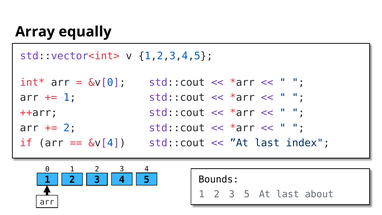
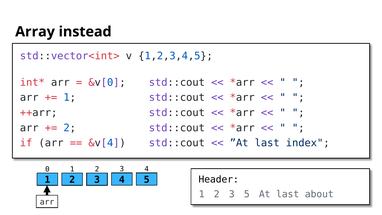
equally: equally -> instead (85, 32)
Bounds: Bounds -> Header (219, 179)
